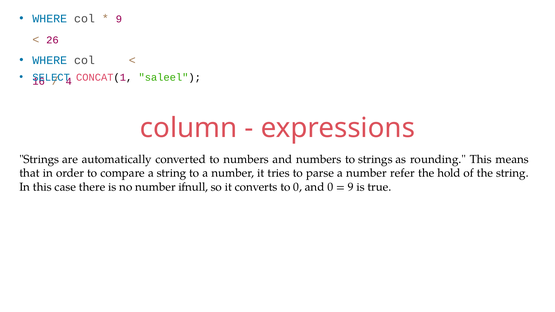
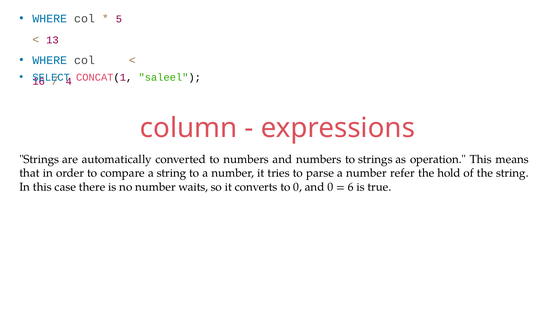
9: 9 -> 5 (119, 19)
26: 26 -> 13 (52, 40)
rounding: rounding -> operation (438, 159)
ifnull: ifnull -> waits (193, 187)
9: 9 -> 6 (351, 187)
